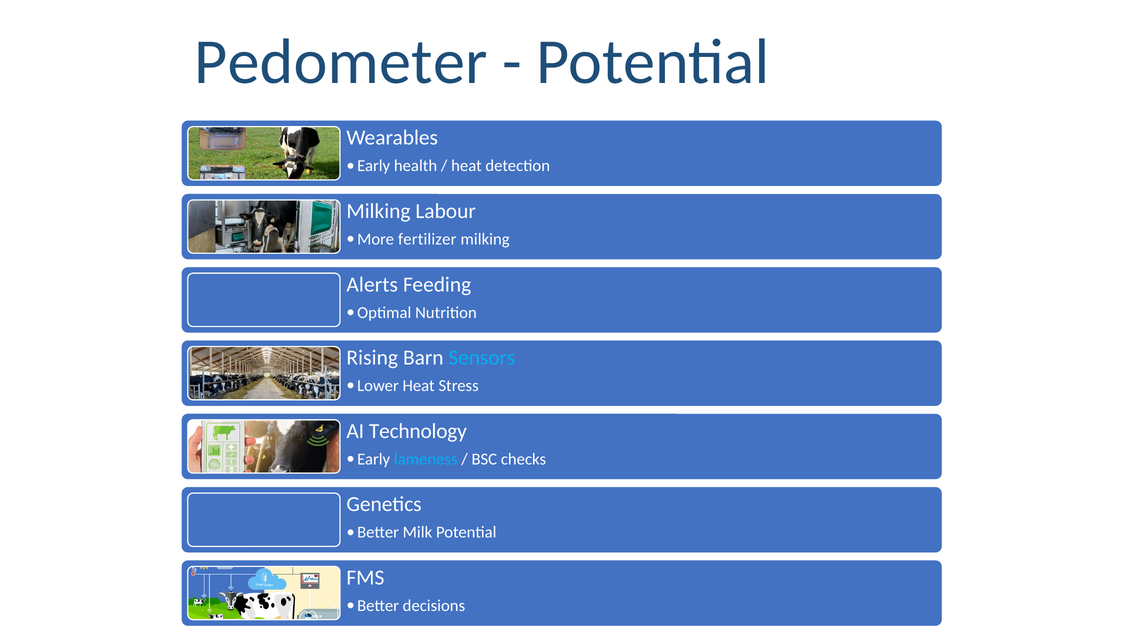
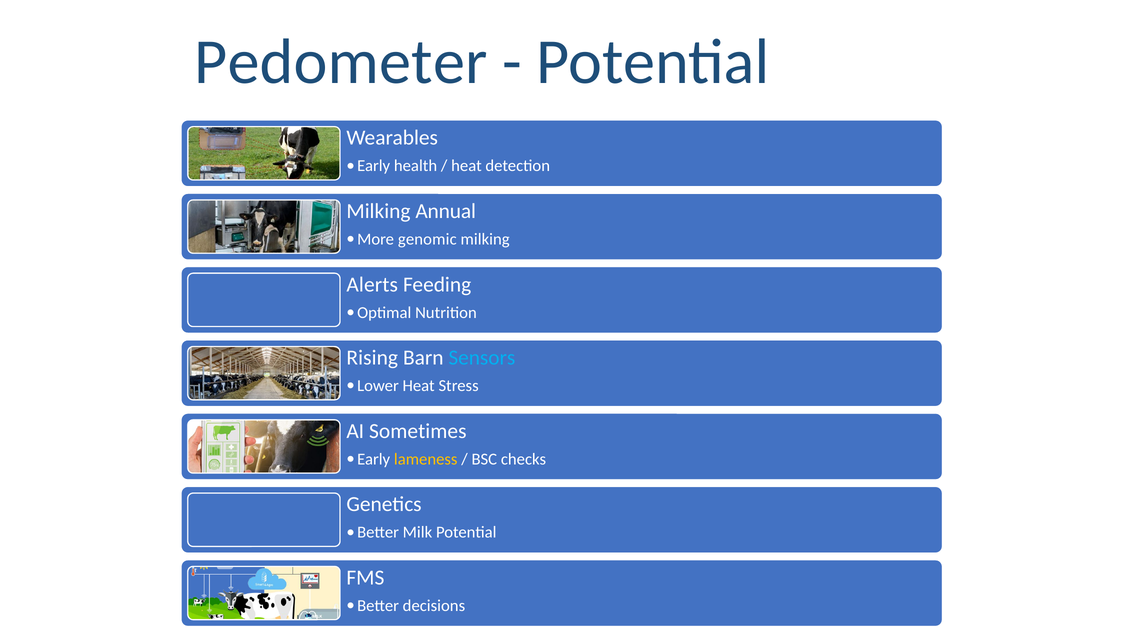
Labour: Labour -> Annual (446, 211)
fertilizer: fertilizer -> genomic (427, 239)
Technology: Technology -> Sometimes (418, 431)
lameness colour: light blue -> yellow (426, 459)
